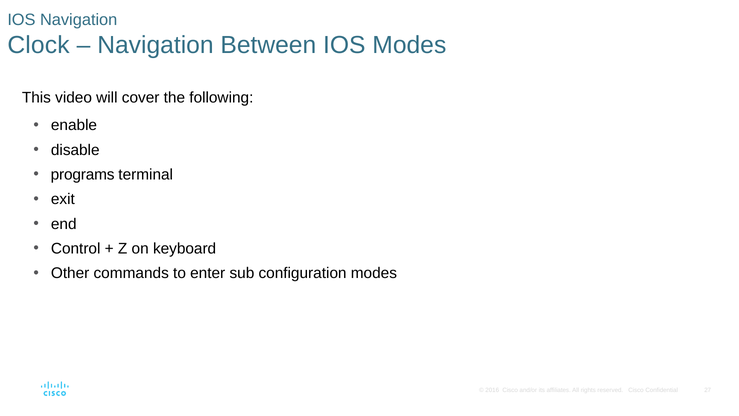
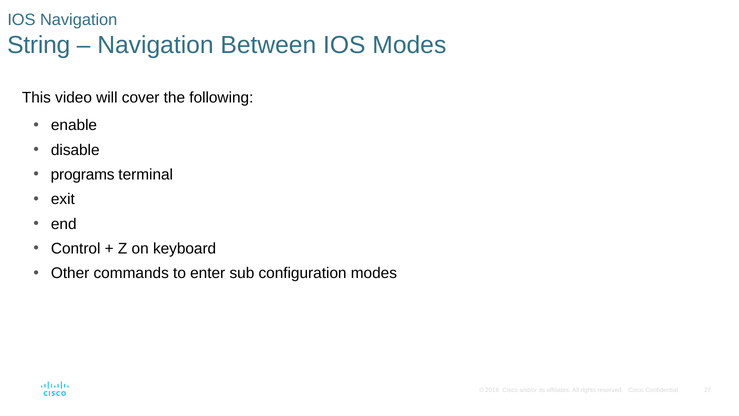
Clock: Clock -> String (39, 45)
